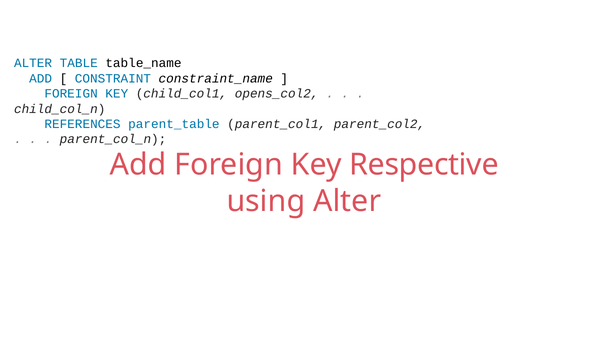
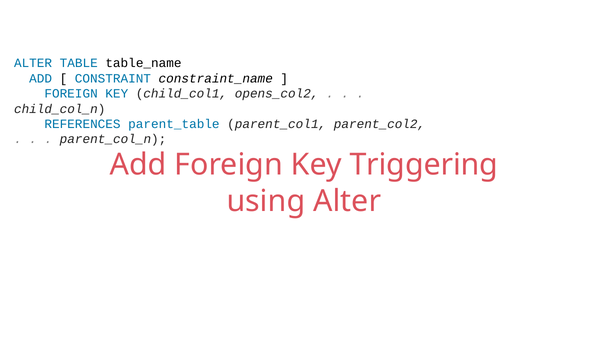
Respective: Respective -> Triggering (424, 165)
